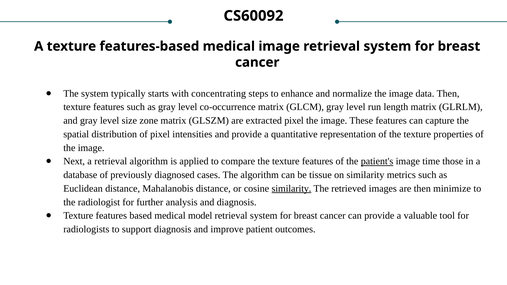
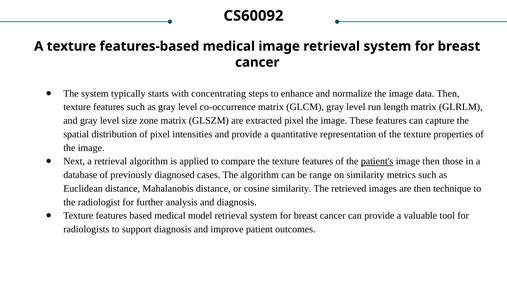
image time: time -> then (431, 161)
tissue: tissue -> range (320, 175)
similarity underline: present -> none (291, 189)
minimize: minimize -> technique (452, 189)
